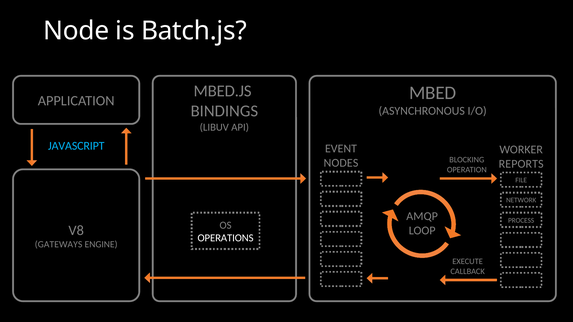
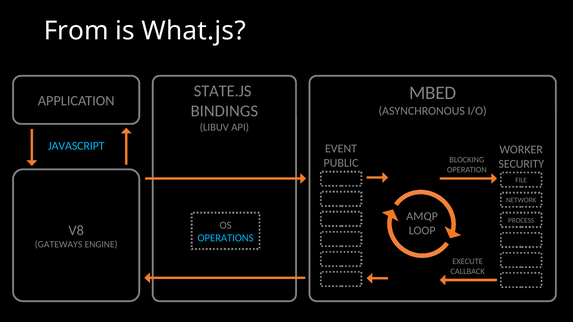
Node: Node -> From (76, 31)
Batch.js: Batch.js -> What.js (194, 31)
MBED.JS: MBED.JS -> STATE.JS (223, 91)
NODES: NODES -> PUBLIC (341, 163)
REPORTS: REPORTS -> SECURITY (521, 164)
OPERATIONS colour: white -> light blue (226, 238)
